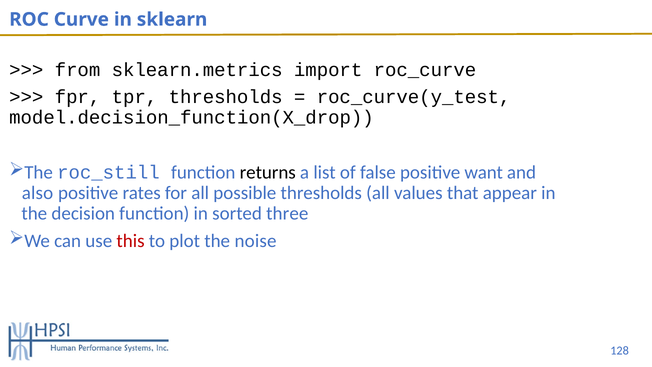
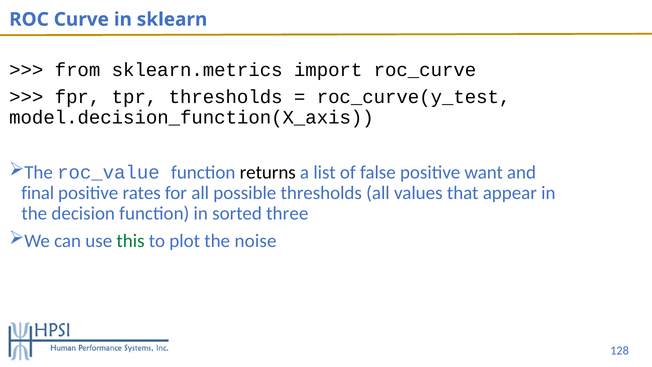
model.decision_function(X_drop: model.decision_function(X_drop -> model.decision_function(X_axis (191, 118)
roc_still: roc_still -> roc_value (108, 172)
also: also -> final (38, 193)
this colour: red -> green (131, 241)
